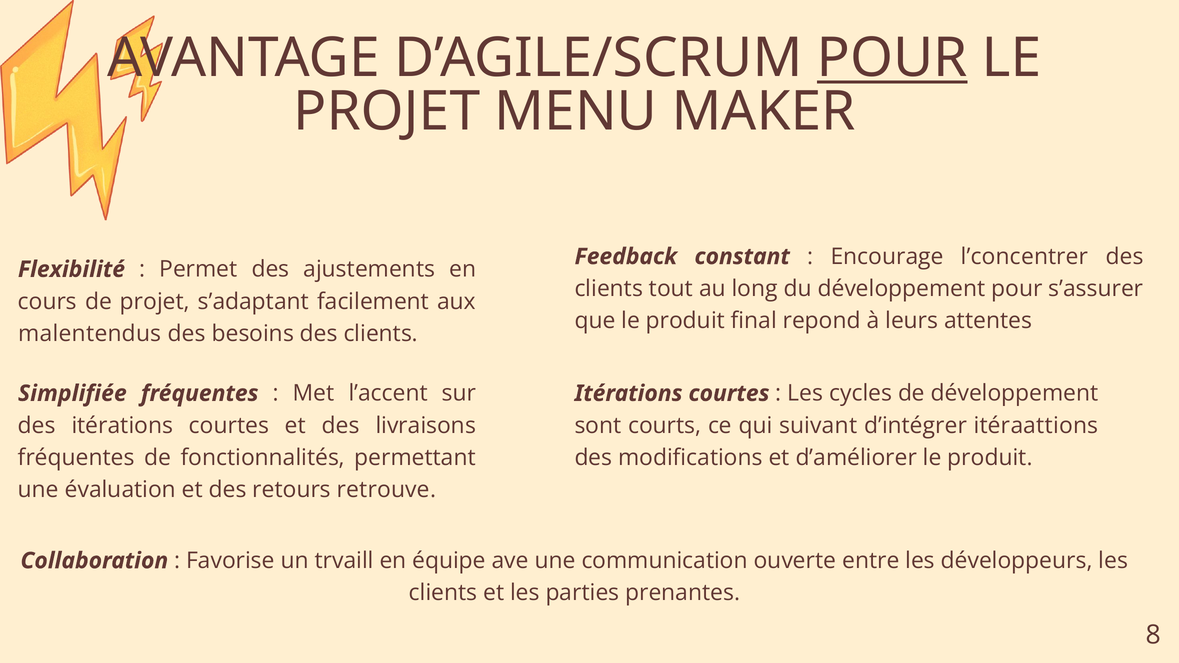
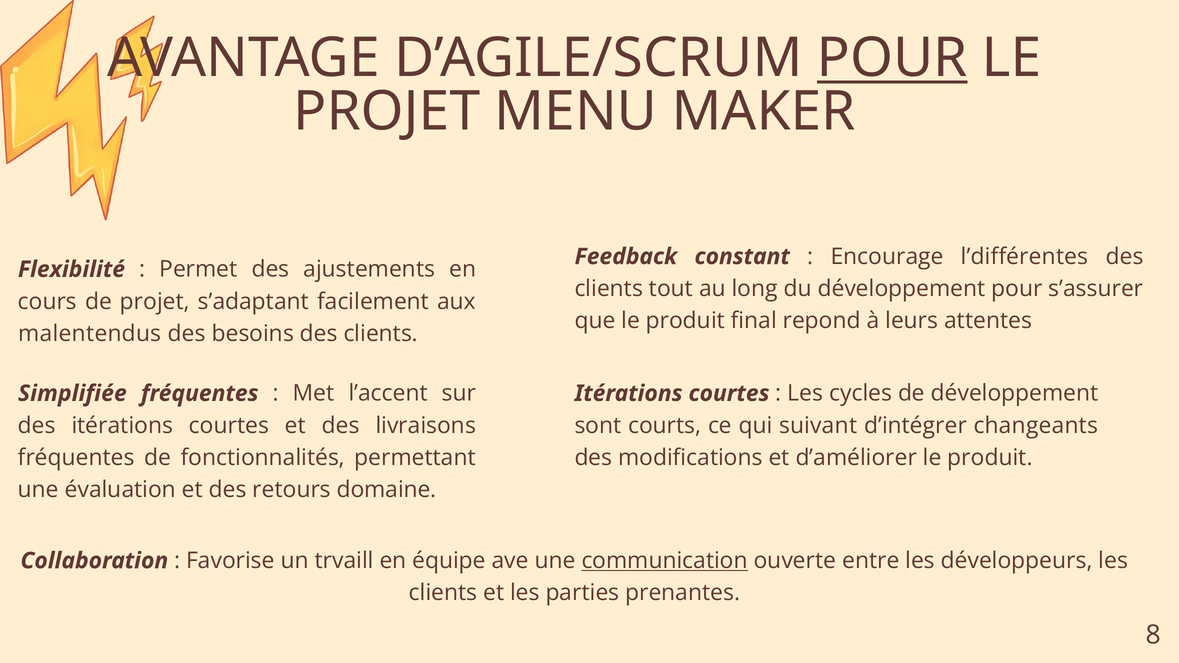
l’concentrer: l’concentrer -> l’différentes (1025, 257)
itéraattions: itéraattions -> changeants (1036, 426)
retrouve: retrouve -> domaine (387, 490)
communication underline: none -> present (665, 561)
